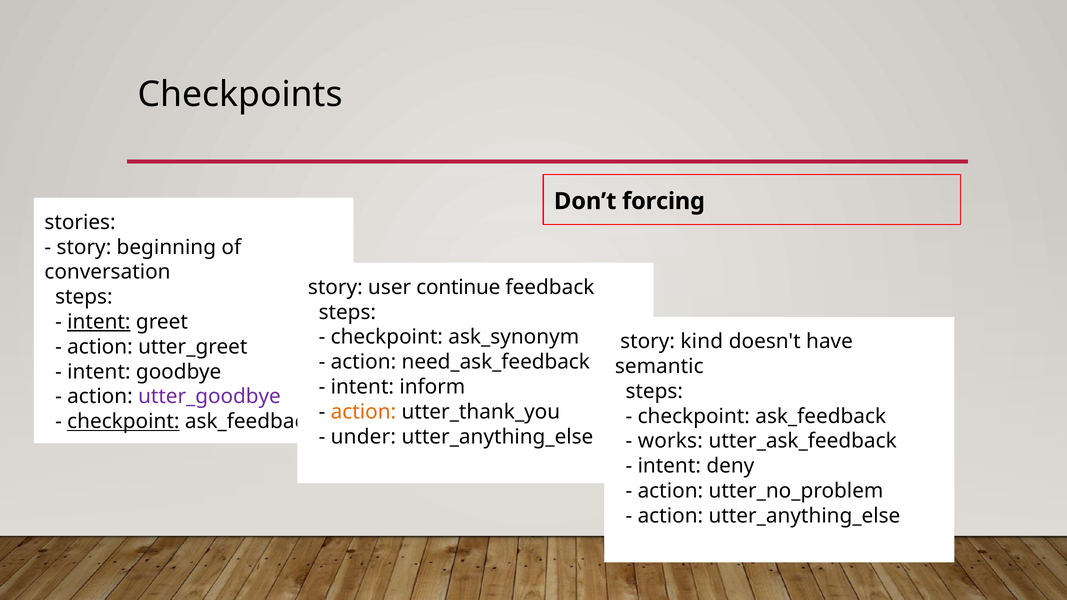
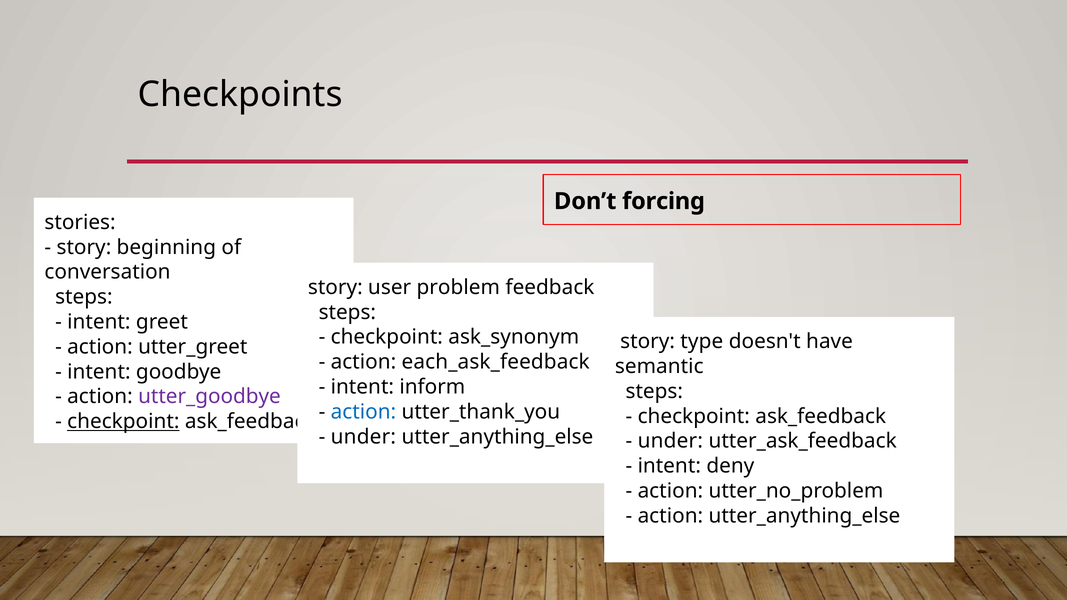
continue: continue -> problem (458, 287)
intent underline: present -> none (99, 322)
kind: kind -> type (702, 342)
need_ask_feedback: need_ask_feedback -> each_ask_feedback (496, 362)
action colour: orange -> blue (363, 412)
works: works -> under (670, 441)
